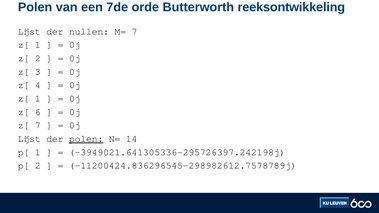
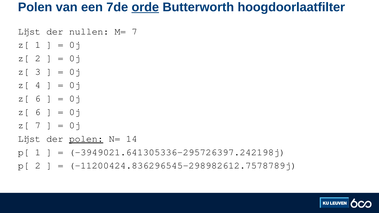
orde underline: none -> present (145, 7)
reeksontwikkeling: reeksontwikkeling -> hoogdoorlaatfilter (291, 7)
1: 1 -> 6 (38, 99)
